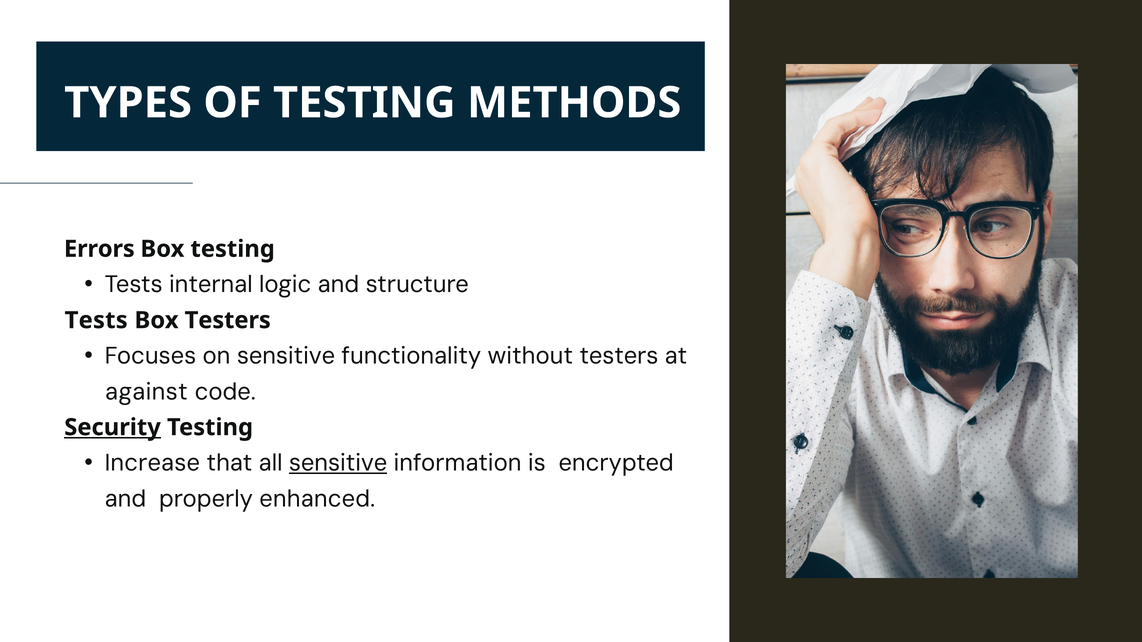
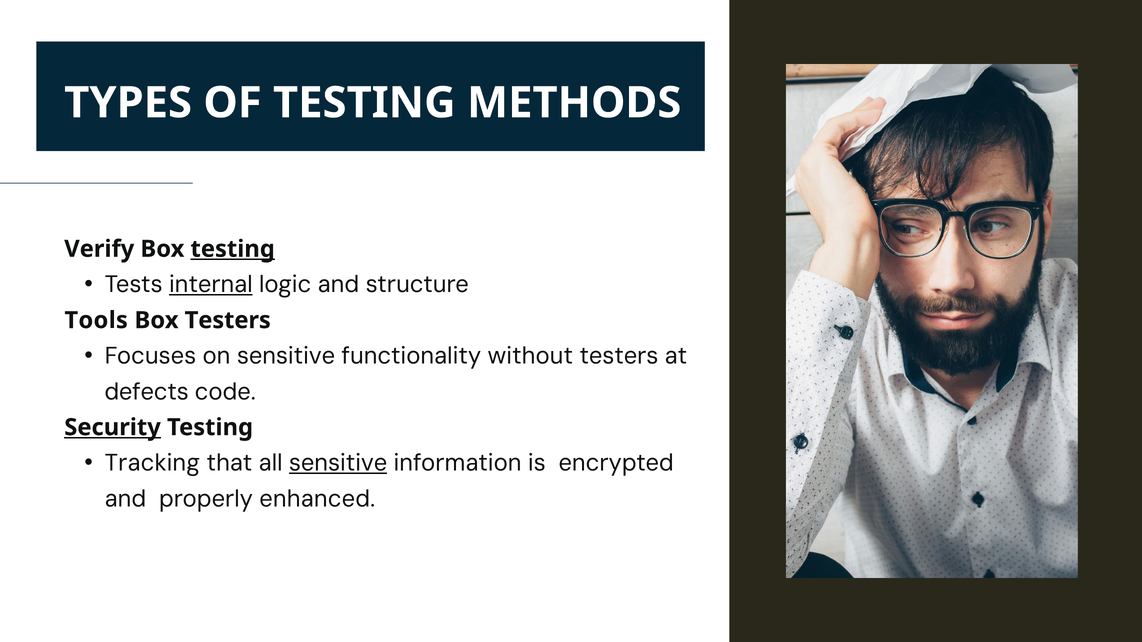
Errors: Errors -> Verify (99, 249)
testing underline: none -> present (233, 249)
internal underline: none -> present (211, 285)
Tests: Tests -> Tools (96, 320)
against: against -> defects (147, 392)
Increase: Increase -> Tracking (152, 463)
